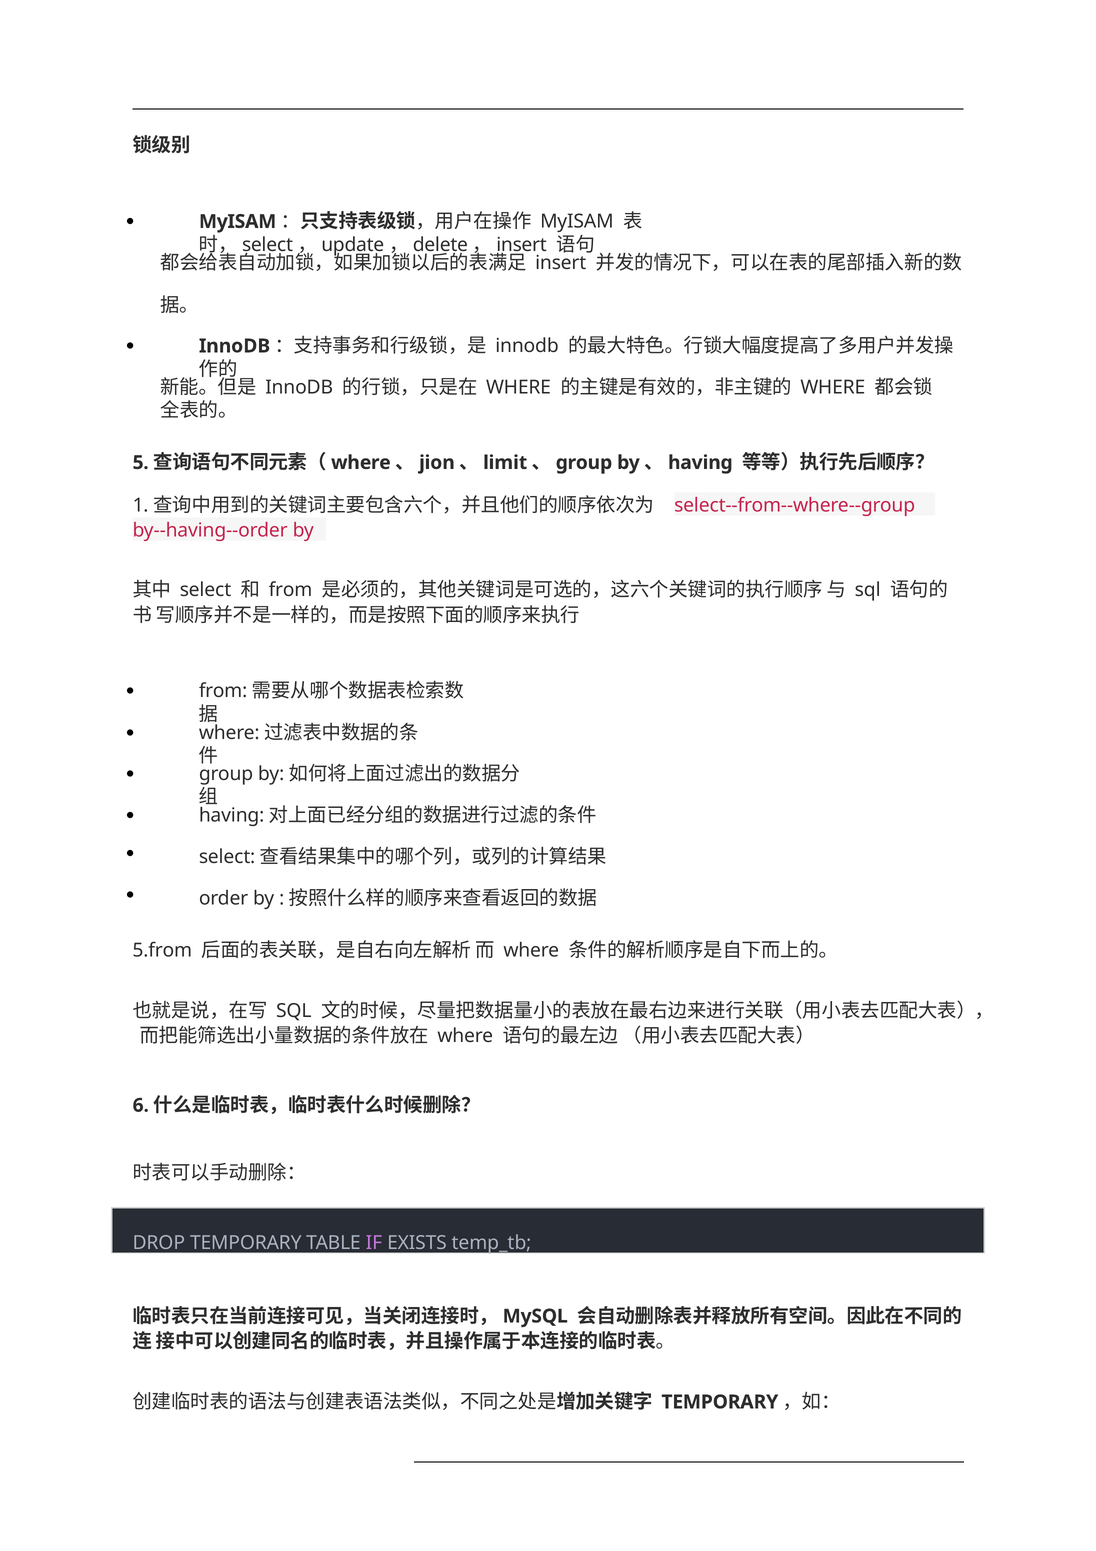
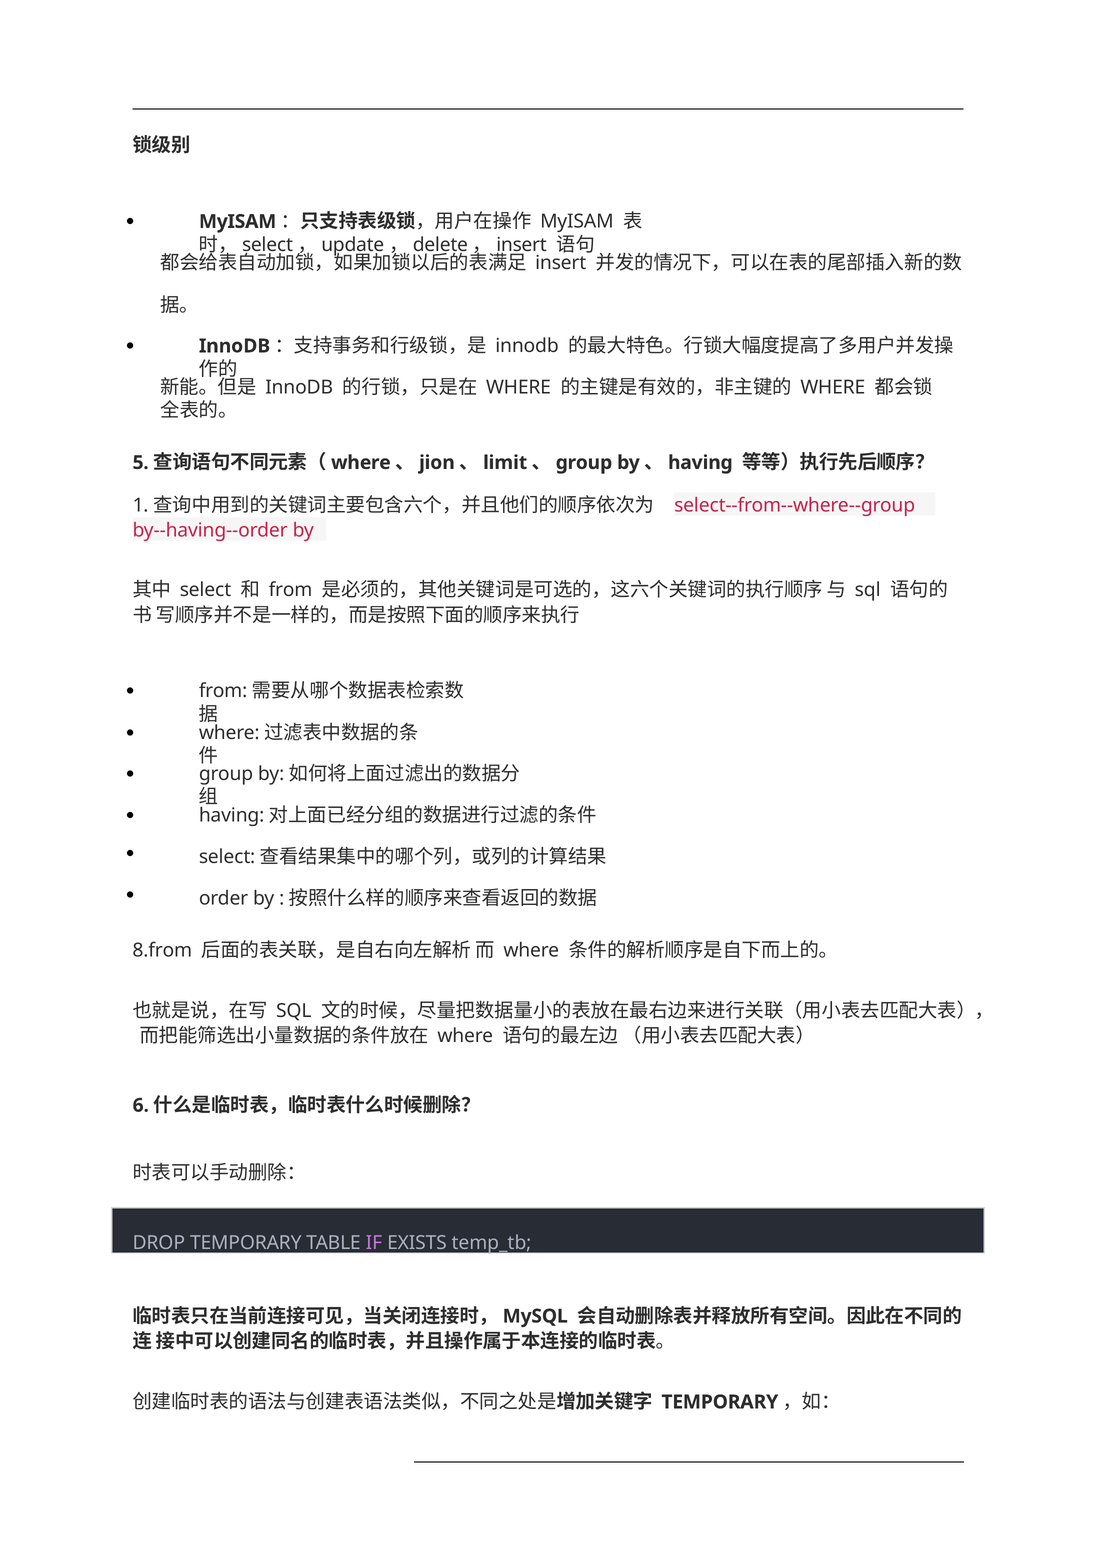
5.from: 5.from -> 8.from (162, 950)
